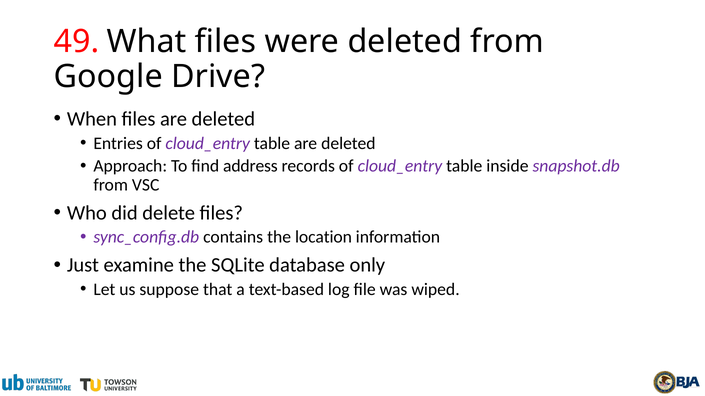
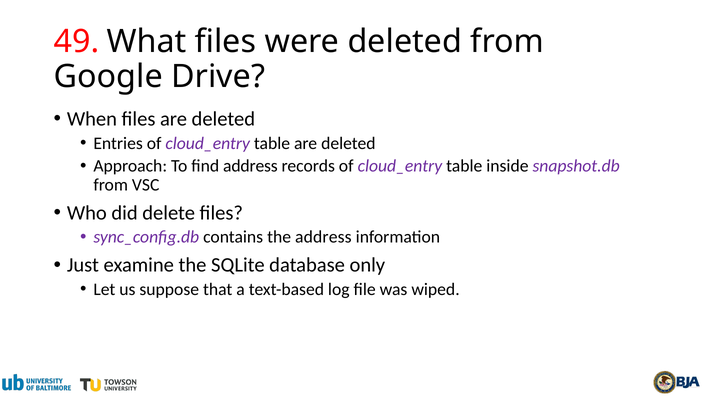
the location: location -> address (323, 237)
